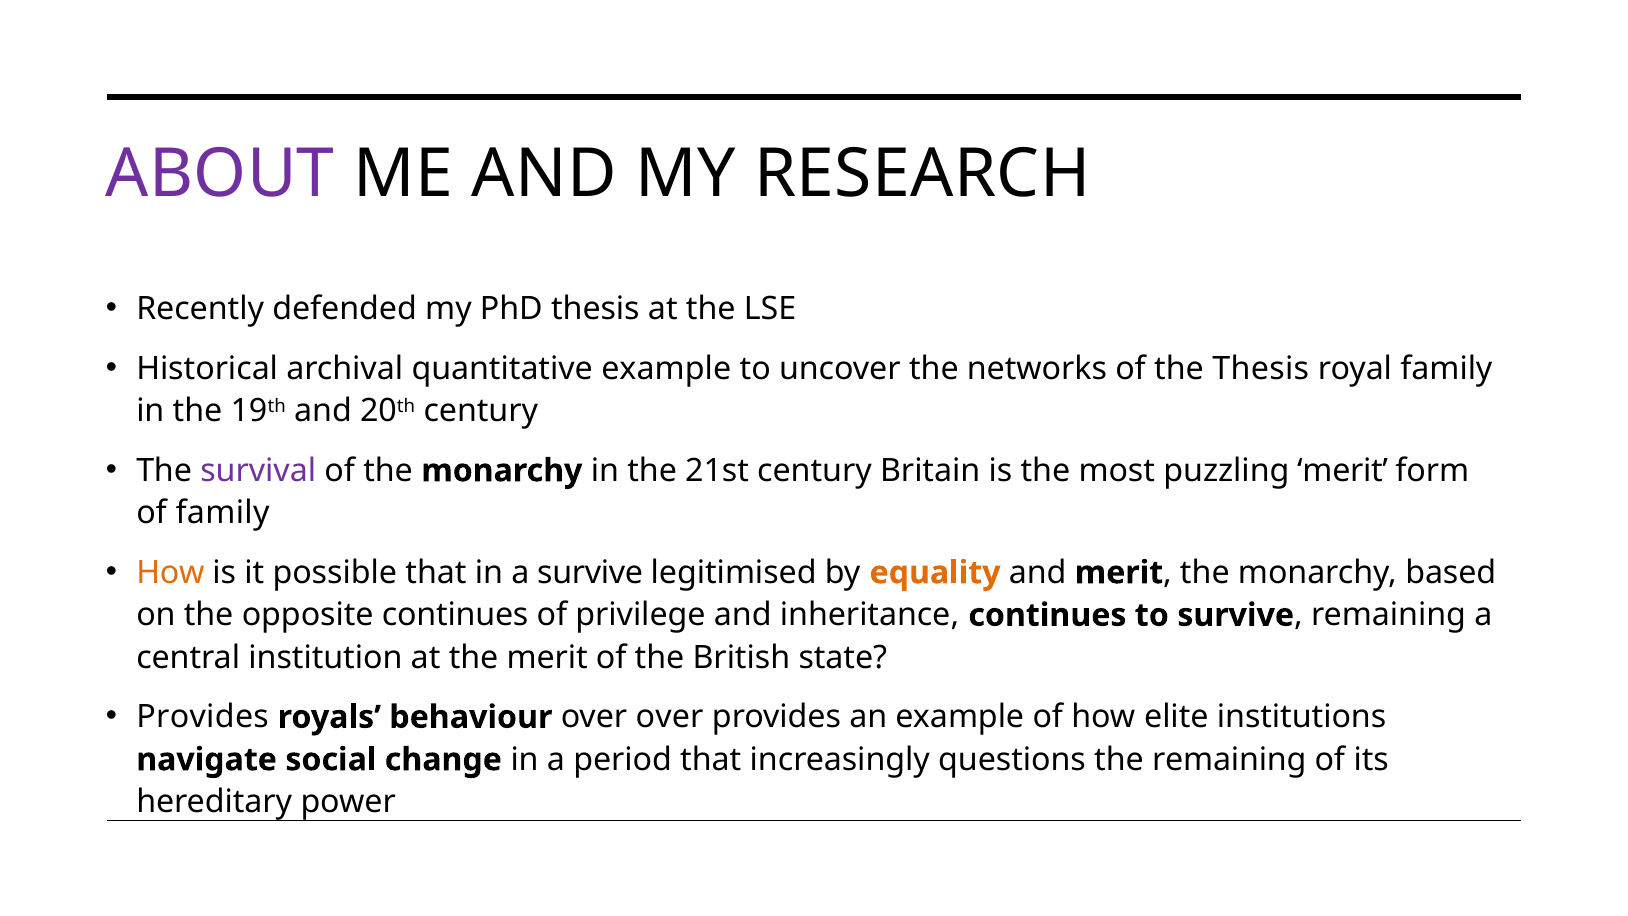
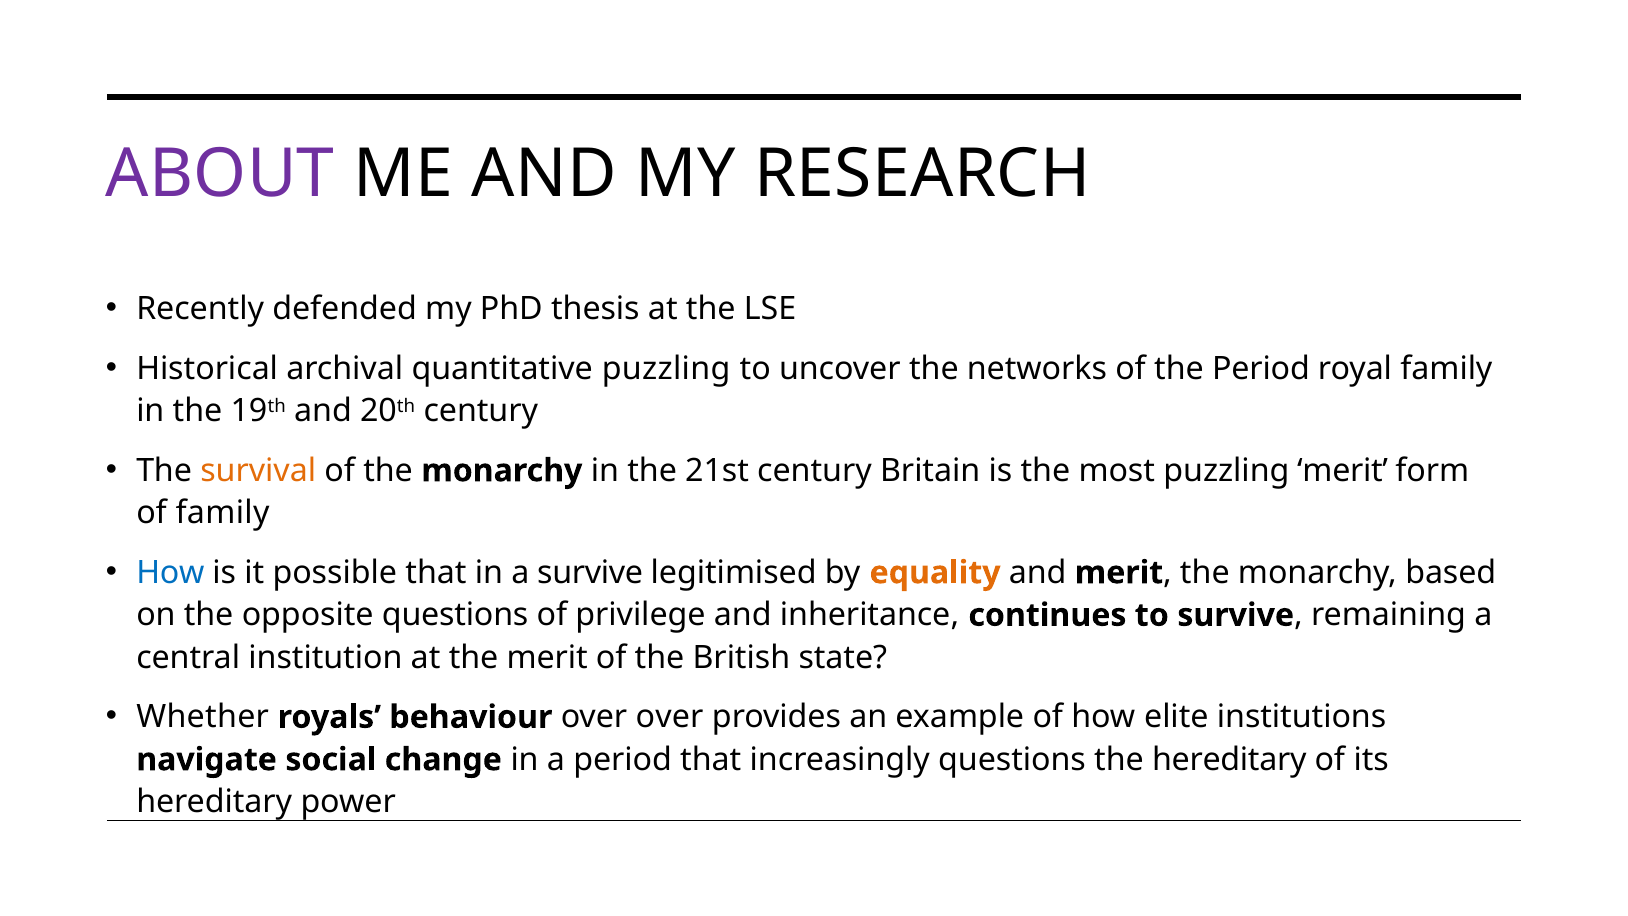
quantitative example: example -> puzzling (666, 369)
the Thesis: Thesis -> Period (1261, 369)
survival colour: purple -> orange (258, 471)
How colour: orange -> blue (170, 573)
opposite continues: continues -> questions (455, 615)
Provides: Provides -> Whether (203, 717)
the remaining: remaining -> hereditary (1229, 759)
